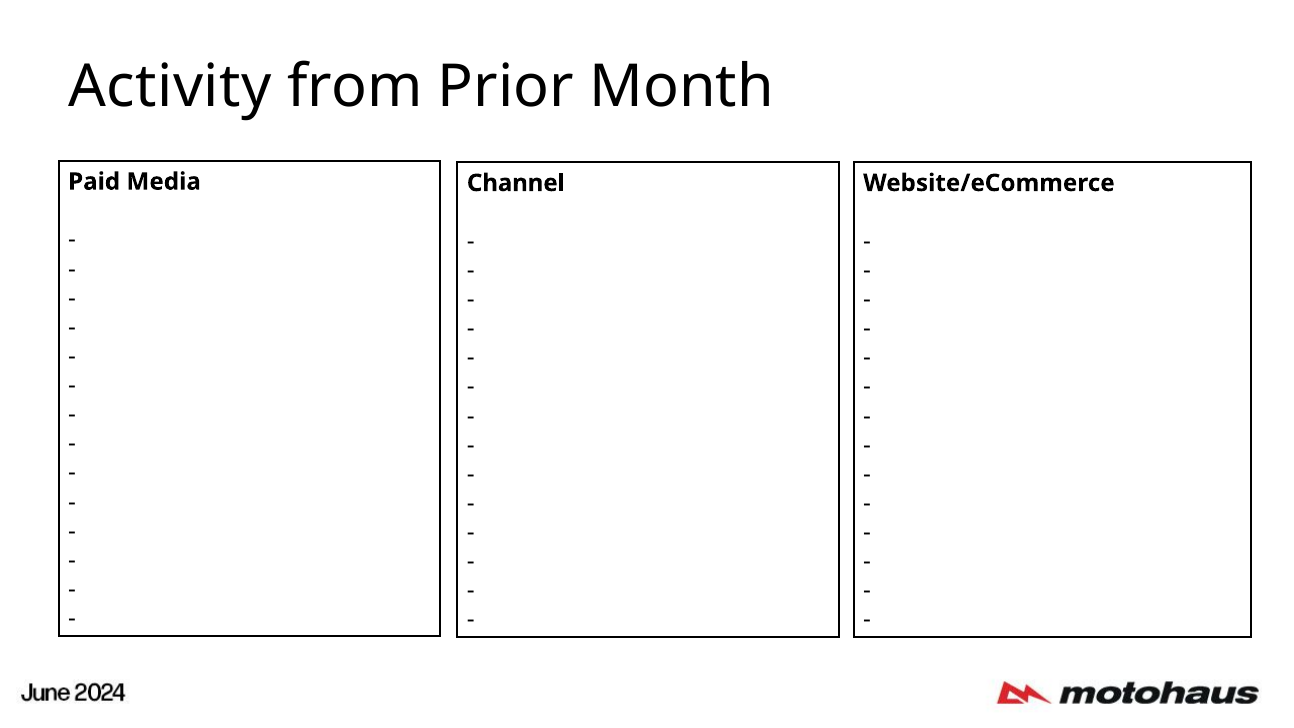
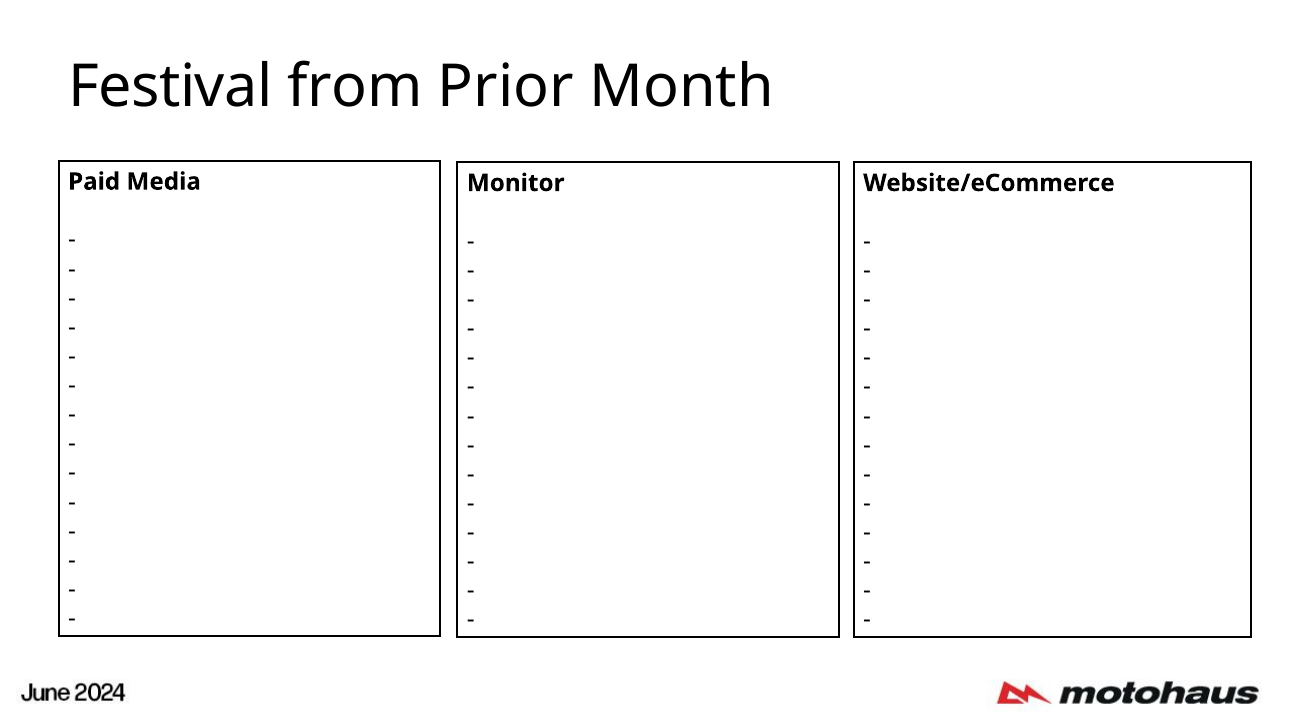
Activity: Activity -> Festival (170, 87)
Channel: Channel -> Monitor (516, 183)
